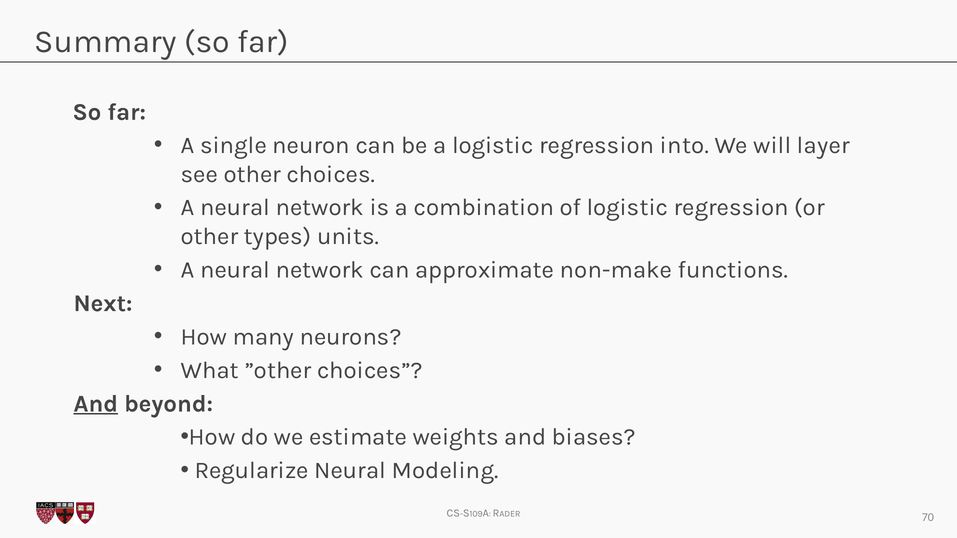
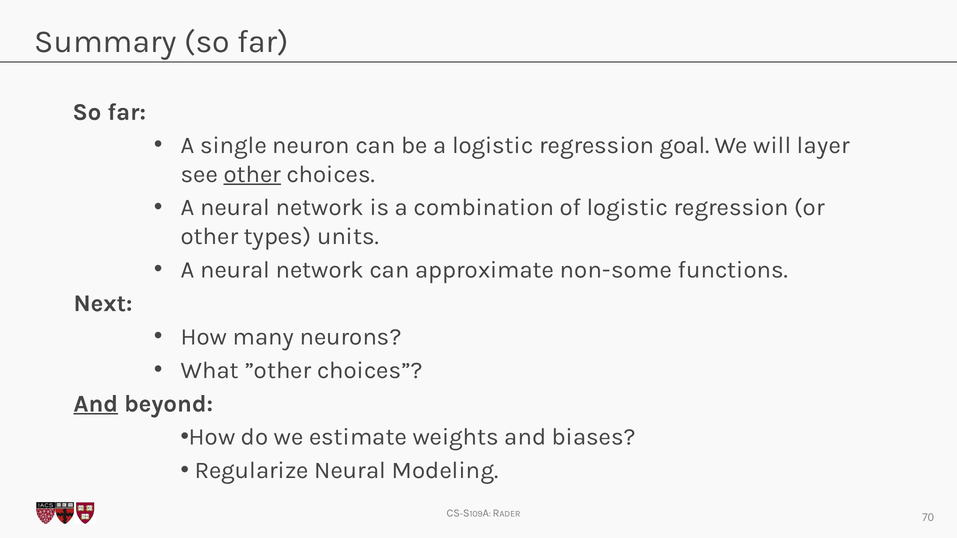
into: into -> goal (685, 146)
other underline: none -> present (252, 174)
non-make: non-make -> non-some (616, 270)
